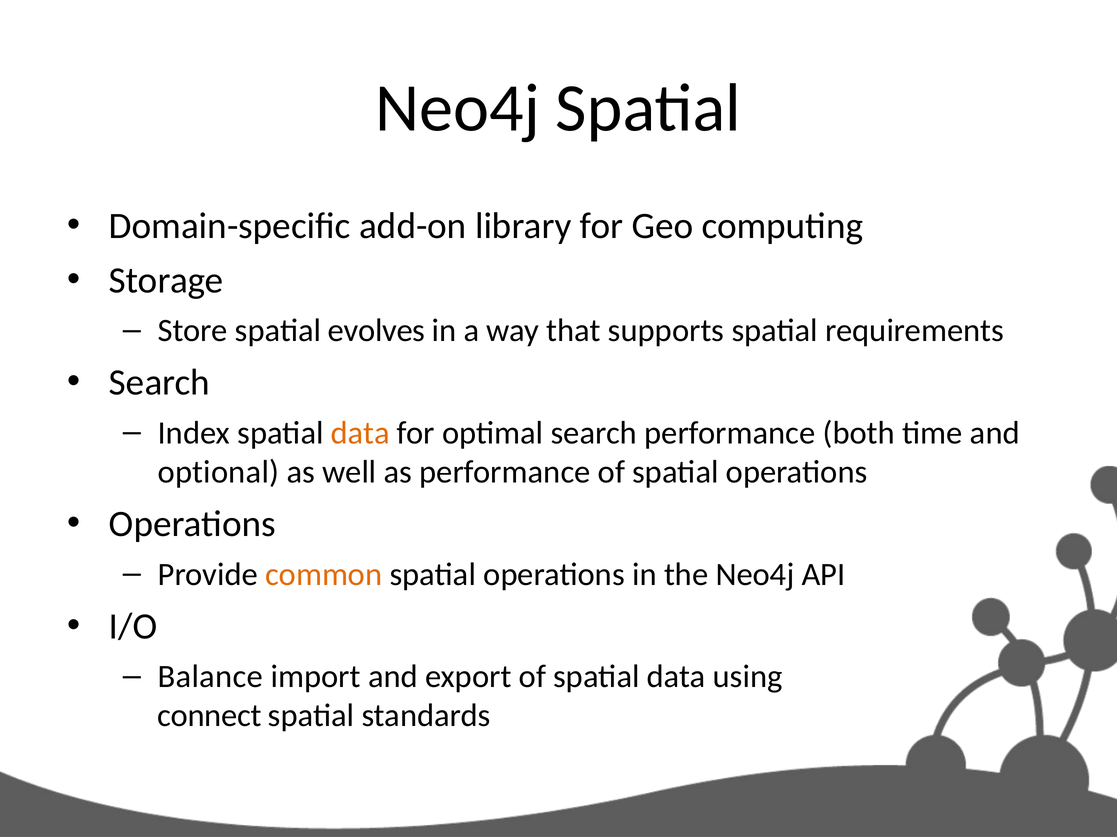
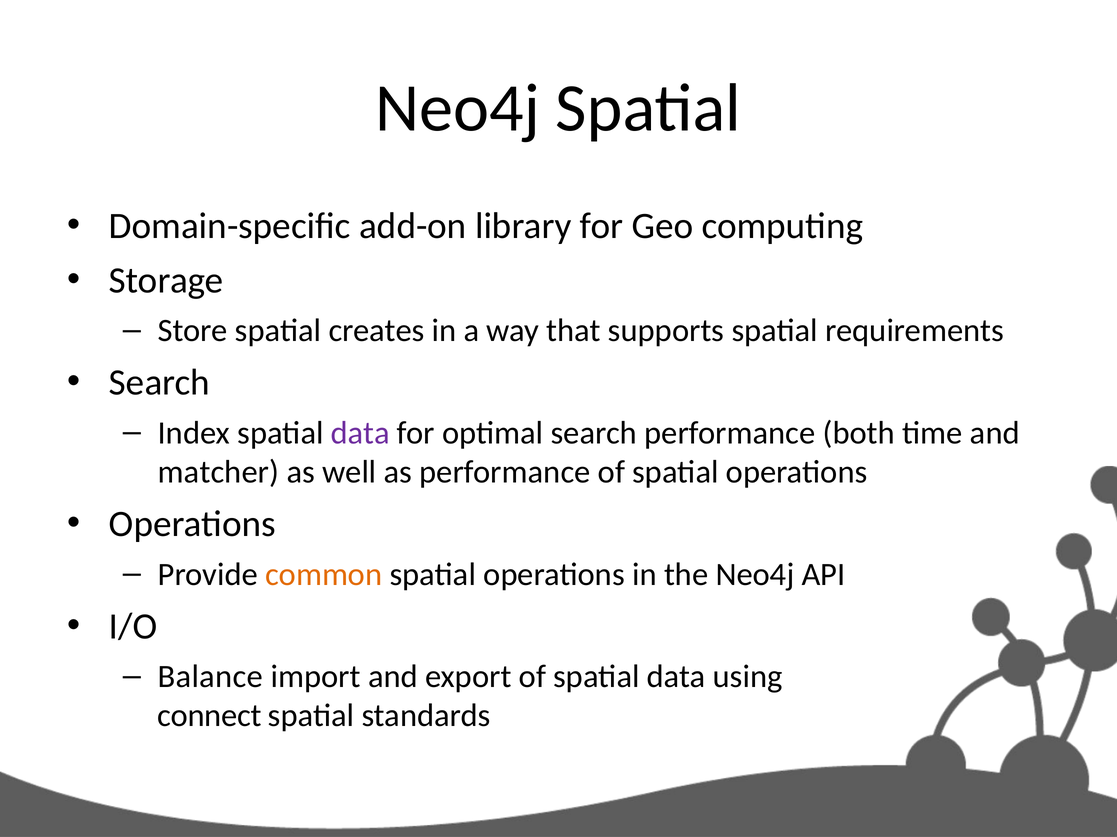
evolves: evolves -> creates (376, 331)
data colour: orange -> purple (360, 433)
optional: optional -> matcher (218, 472)
